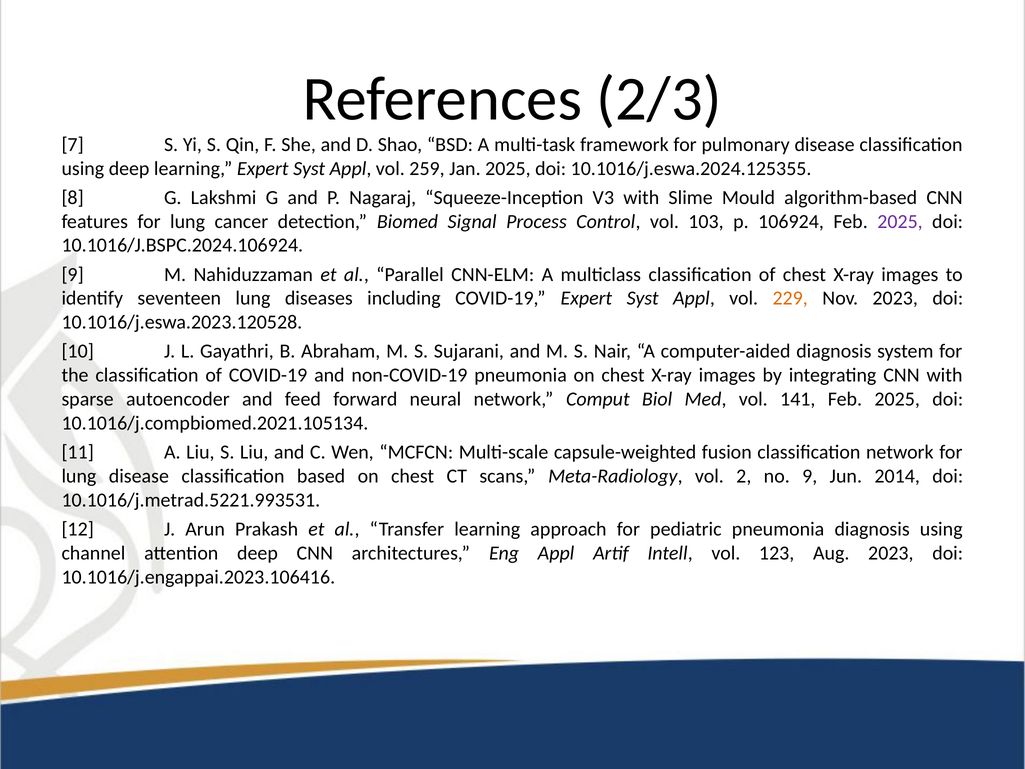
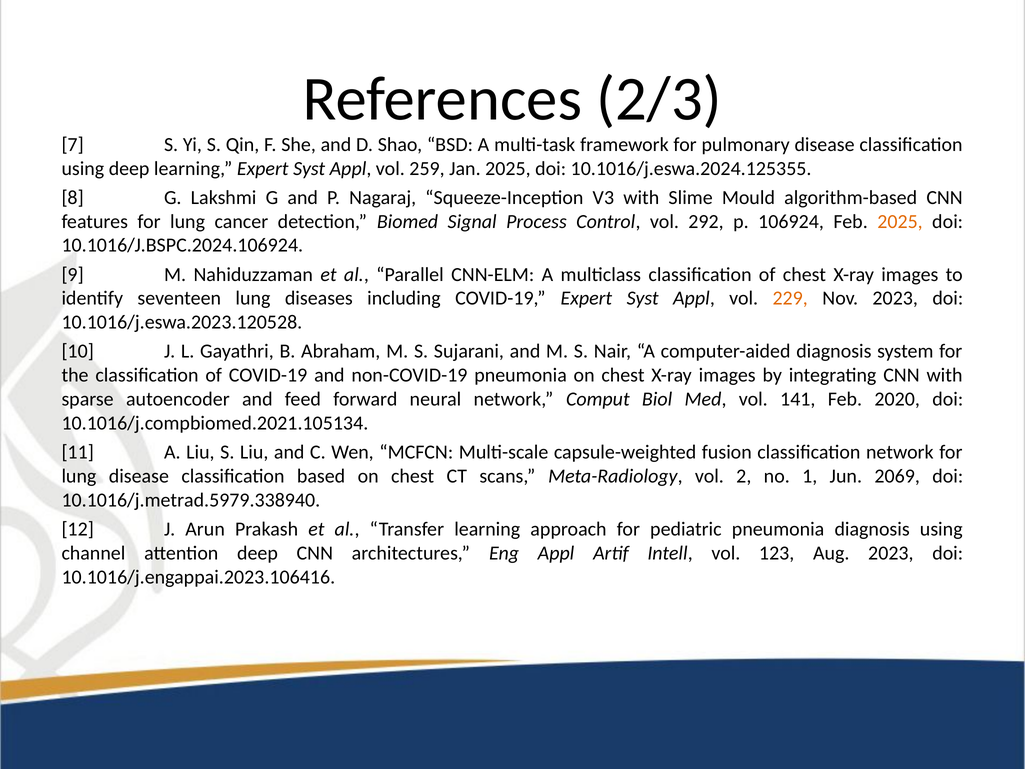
103: 103 -> 292 (706, 221)
2025 colour: purple -> orange (900, 221)
141 Feb 2025: 2025 -> 2020 (897, 399)
no 9: 9 -> 1 (810, 476)
2014: 2014 -> 2069 (897, 476)
10.1016/j.metrad.5221.993531: 10.1016/j.metrad.5221.993531 -> 10.1016/j.metrad.5979.338940 (191, 500)
